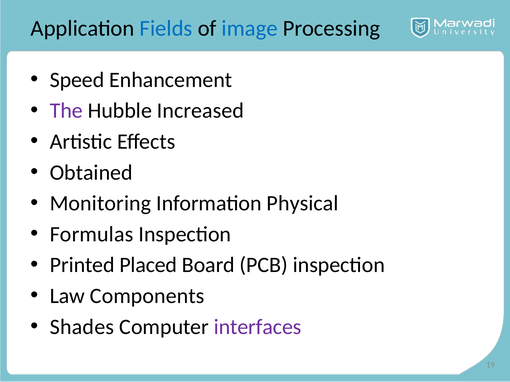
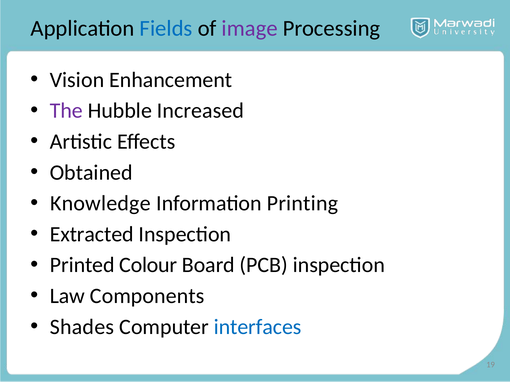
image colour: blue -> purple (250, 28)
Speed: Speed -> Vision (77, 80)
Monitoring: Monitoring -> Knowledge (100, 204)
Physical: Physical -> Printing (303, 204)
Formulas: Formulas -> Extracted (92, 234)
Placed: Placed -> Colour (148, 265)
interfaces colour: purple -> blue (258, 327)
